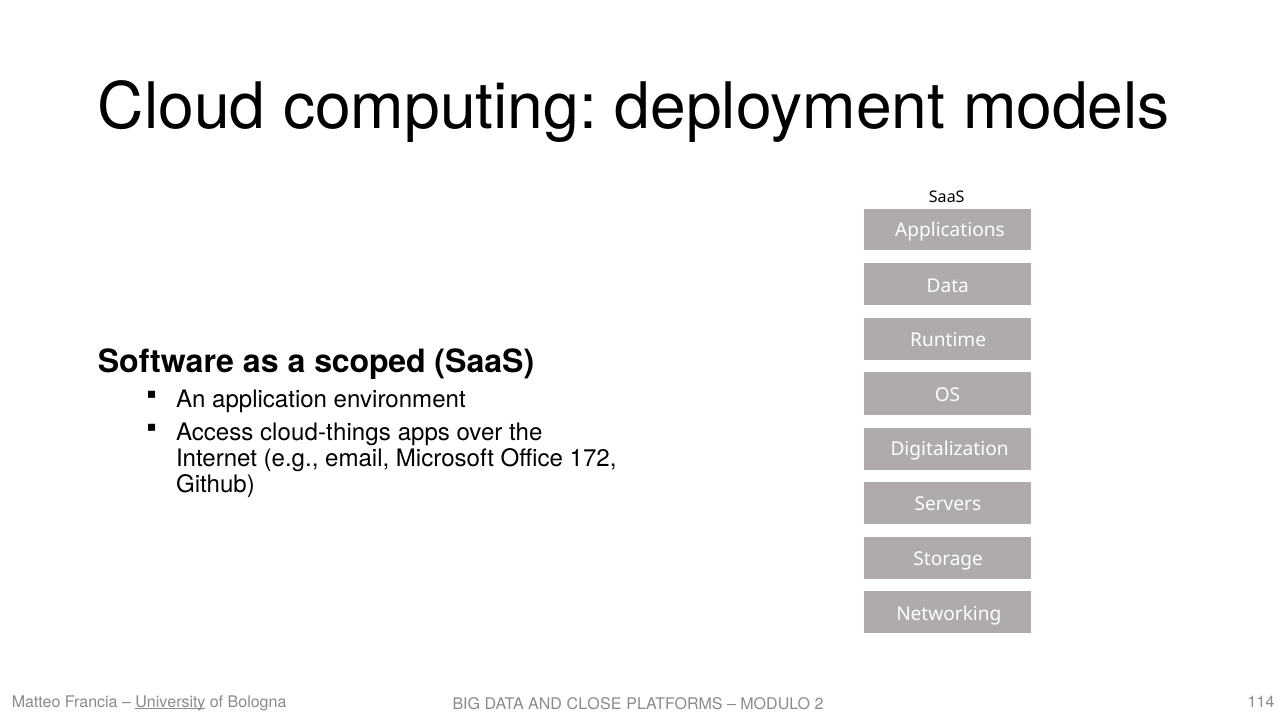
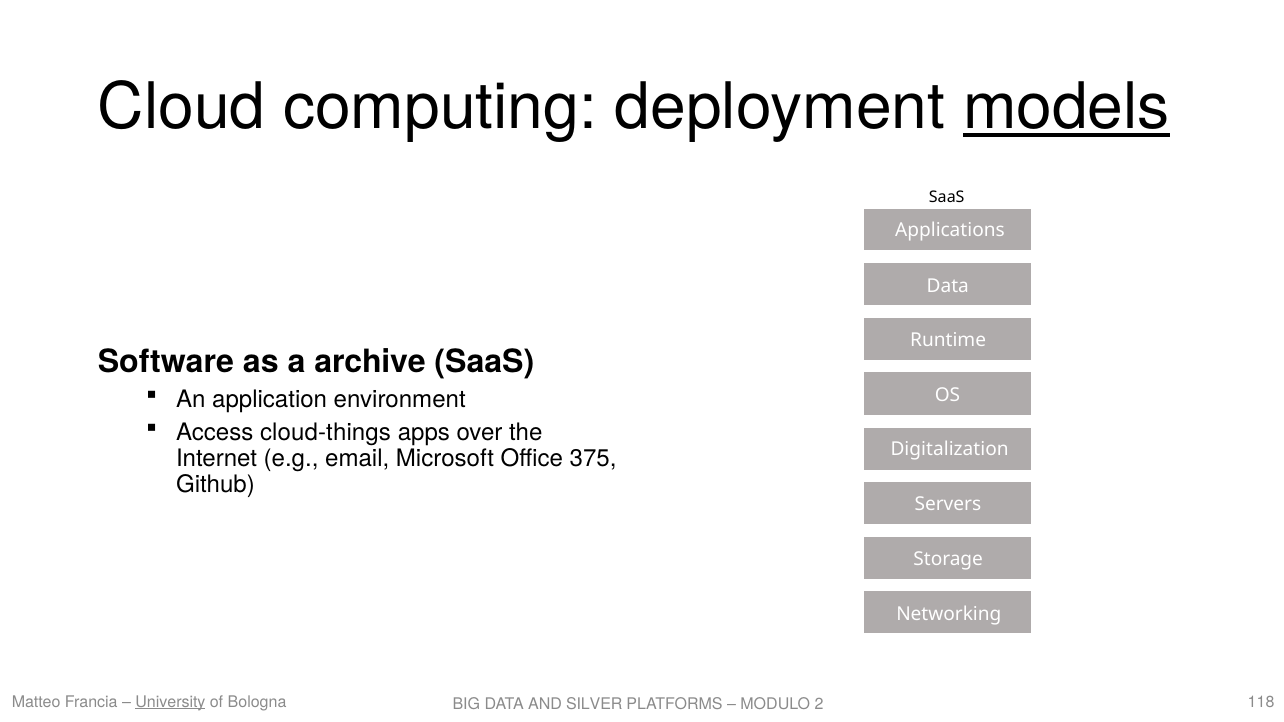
models underline: none -> present (1067, 108)
scoped: scoped -> archive (370, 363)
172: 172 -> 375 (593, 458)
114: 114 -> 118 (1261, 702)
CLOSE: CLOSE -> SILVER (594, 704)
